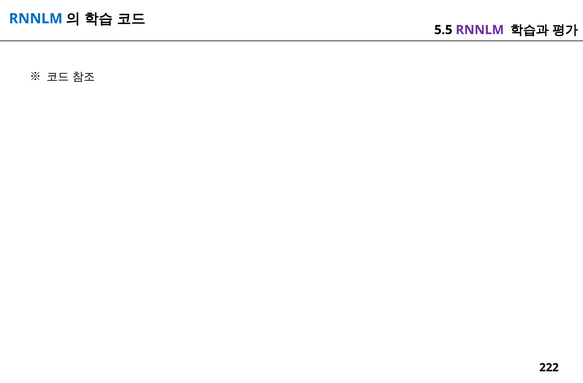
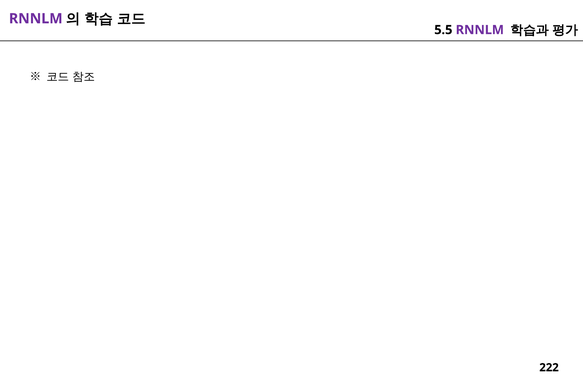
RNNLM colour: blue -> purple (36, 19)
